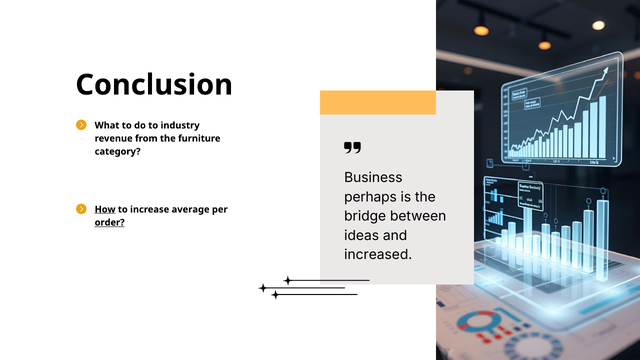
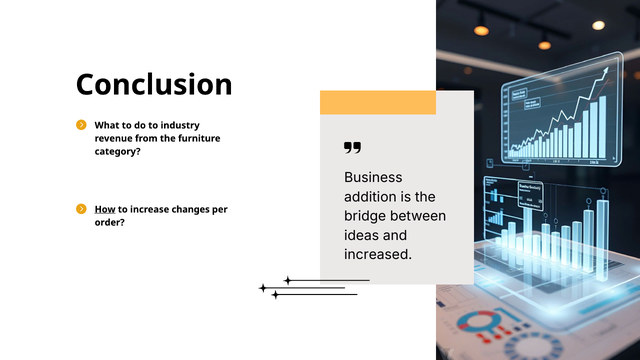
perhaps: perhaps -> addition (370, 197)
average: average -> changes (191, 209)
order underline: present -> none (110, 223)
